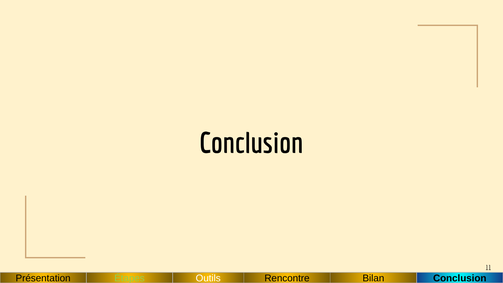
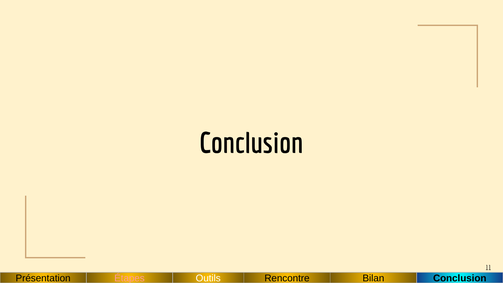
Étapes colour: light green -> pink (129, 278)
